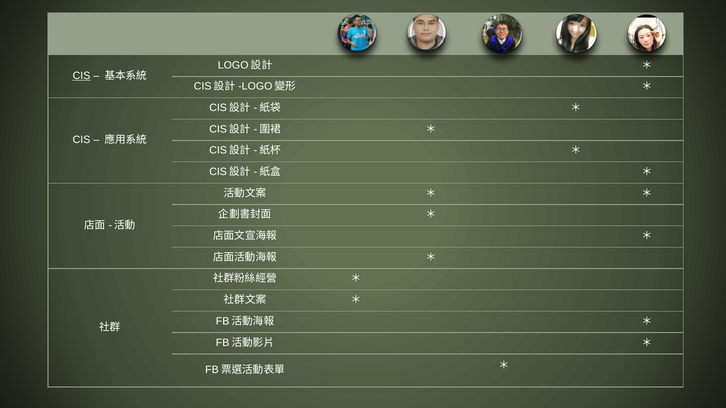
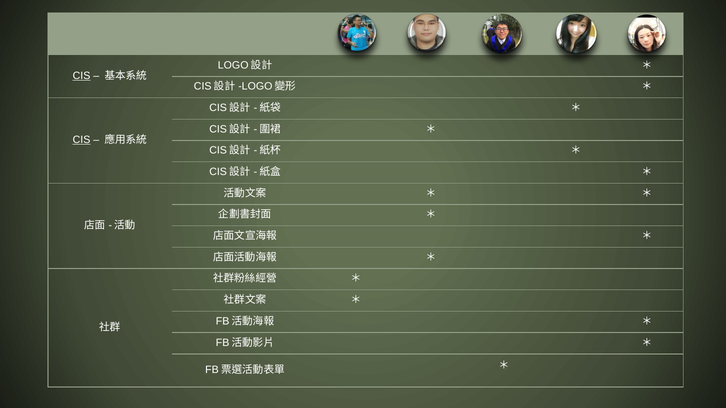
CIS underline: none -> present (82, 140)
